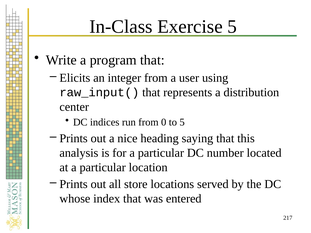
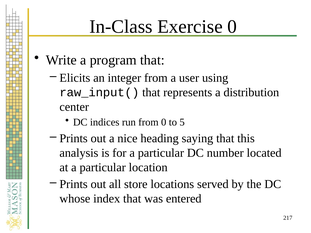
Exercise 5: 5 -> 0 (232, 27)
